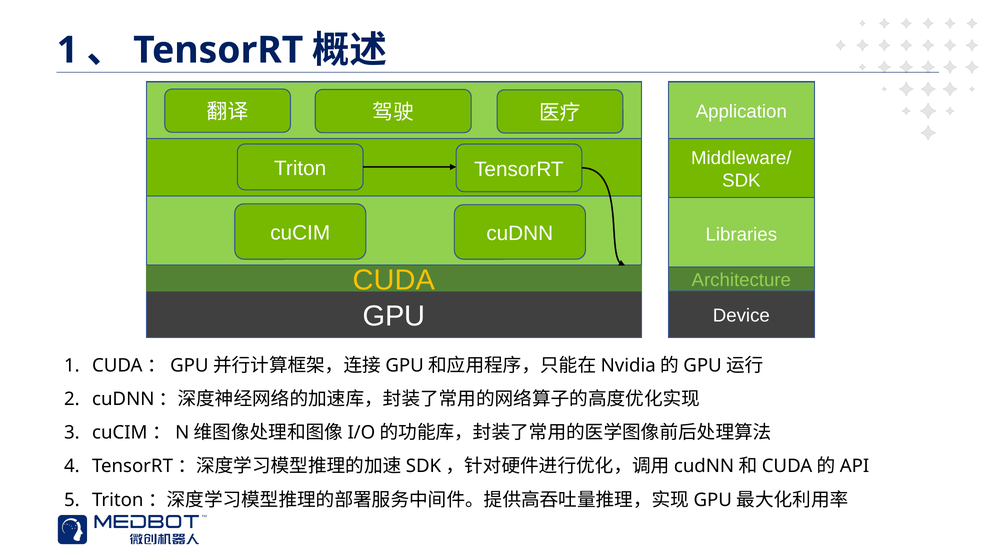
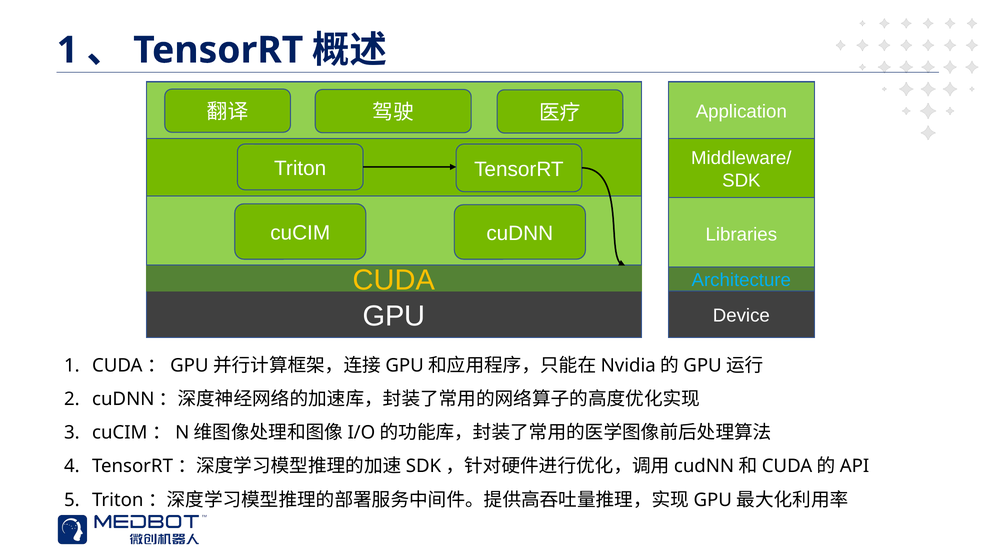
Architecture colour: light green -> light blue (741, 280)
